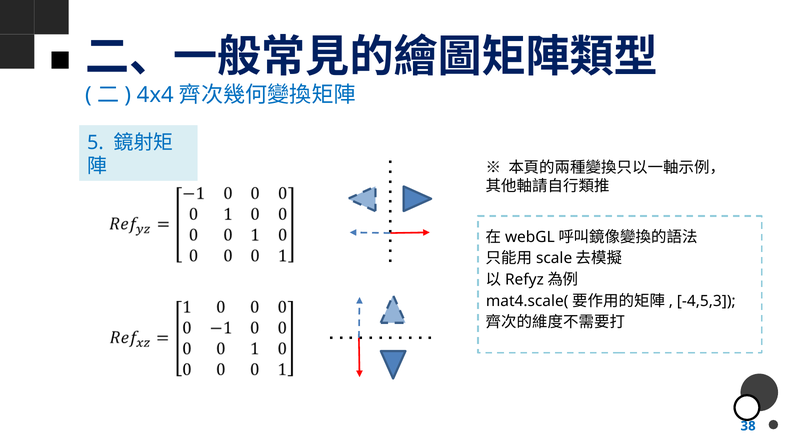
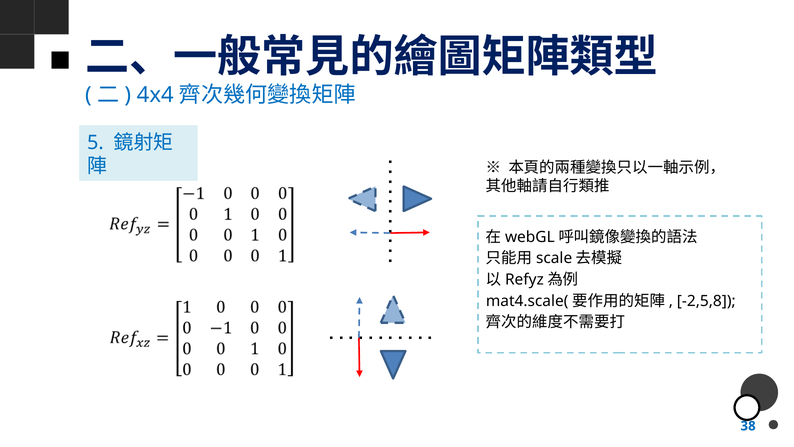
-4,5,3: -4,5,3 -> -2,5,8 (706, 301)
